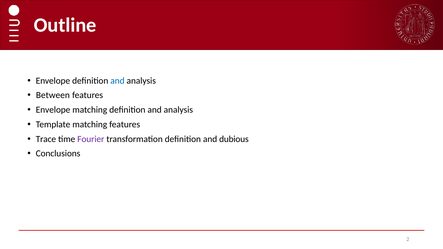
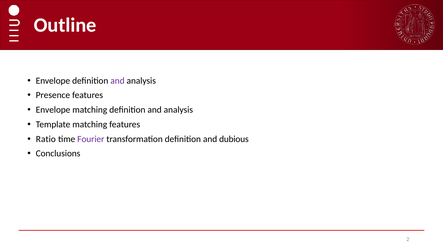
and colour: blue -> purple (117, 81)
Between: Between -> Presence (53, 95)
Trace: Trace -> Ratio (46, 139)
